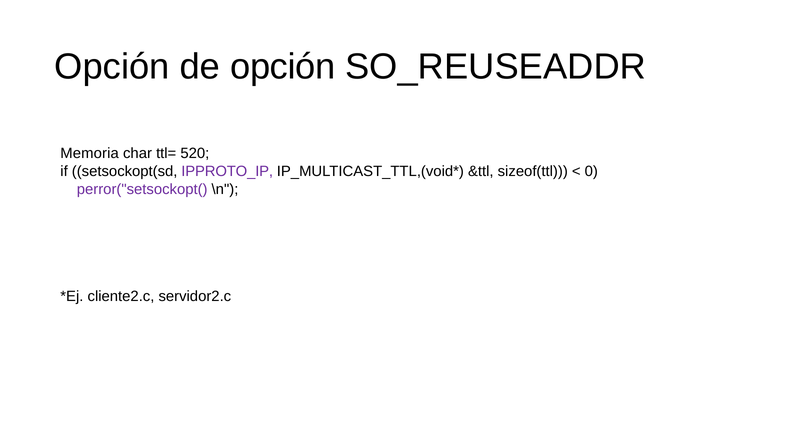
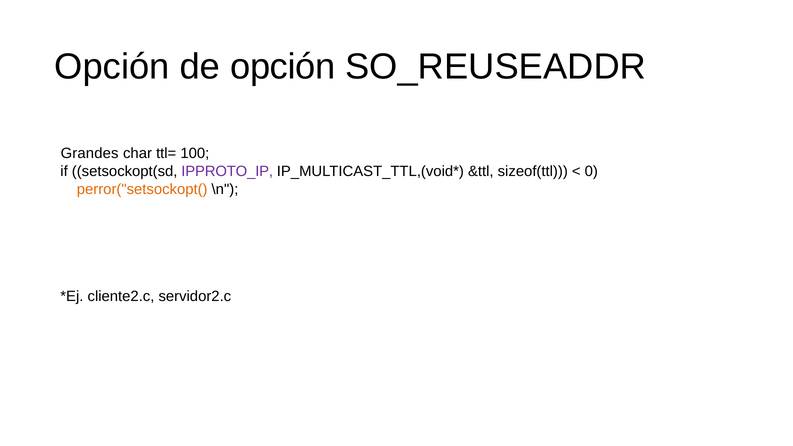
Memoria: Memoria -> Grandes (90, 154)
520: 520 -> 100 (195, 154)
perror("setsockopt( colour: purple -> orange (142, 189)
